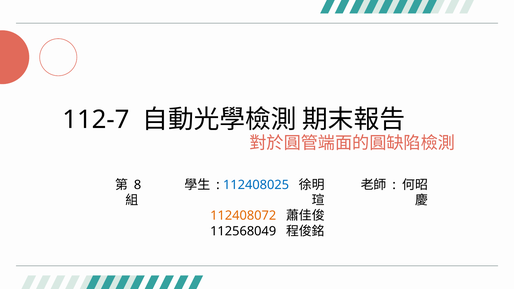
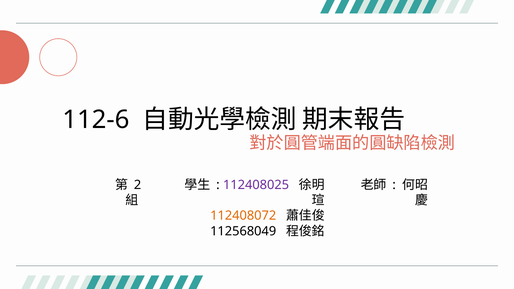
112-7: 112-7 -> 112-6 (96, 120)
8: 8 -> 2 (138, 185)
112408025 colour: blue -> purple (256, 185)
